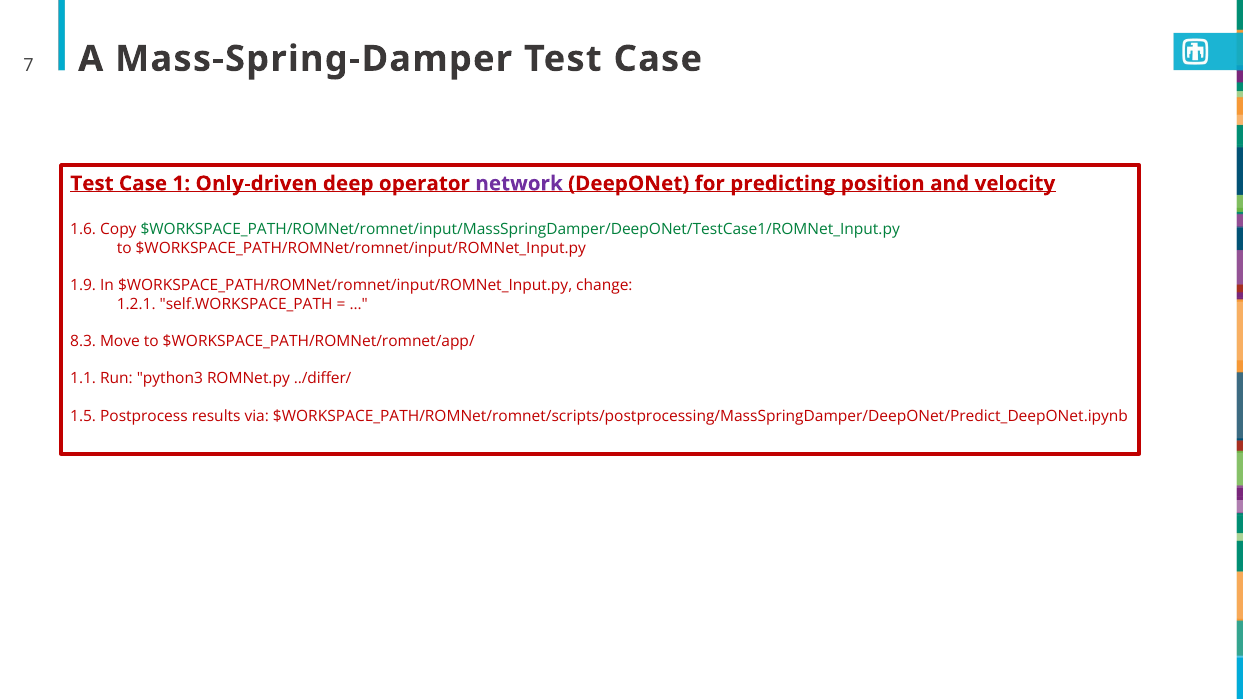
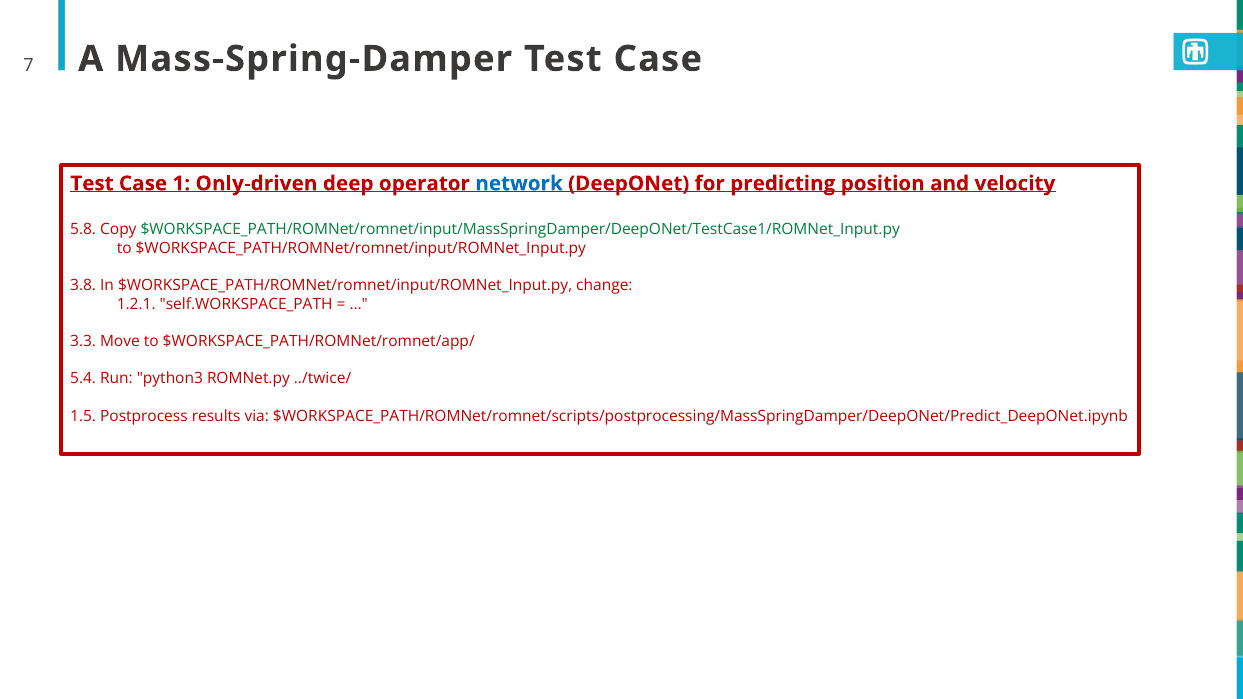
network colour: purple -> blue (519, 184)
1.6: 1.6 -> 5.8 (83, 230)
1.9: 1.9 -> 3.8 (83, 286)
8.3: 8.3 -> 3.3 (83, 342)
1.1: 1.1 -> 5.4 (83, 379)
../differ/: ../differ/ -> ../twice/ (323, 379)
